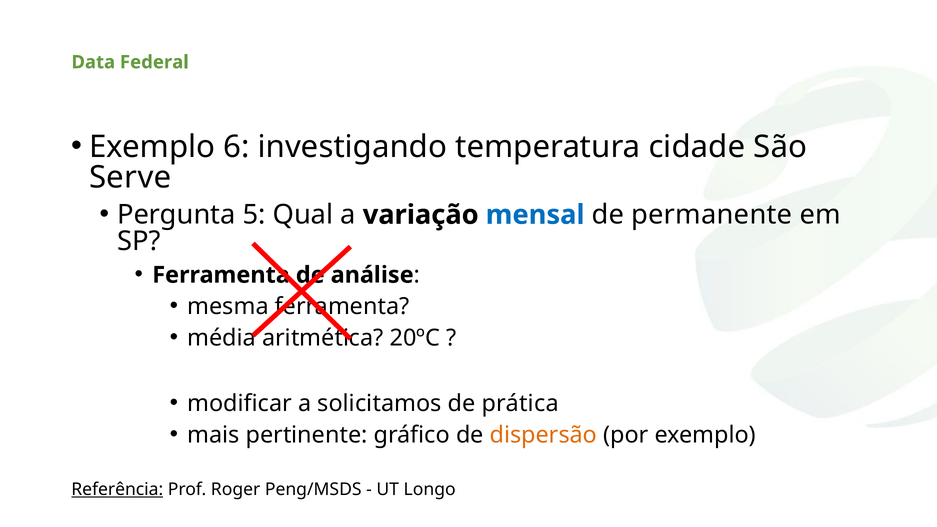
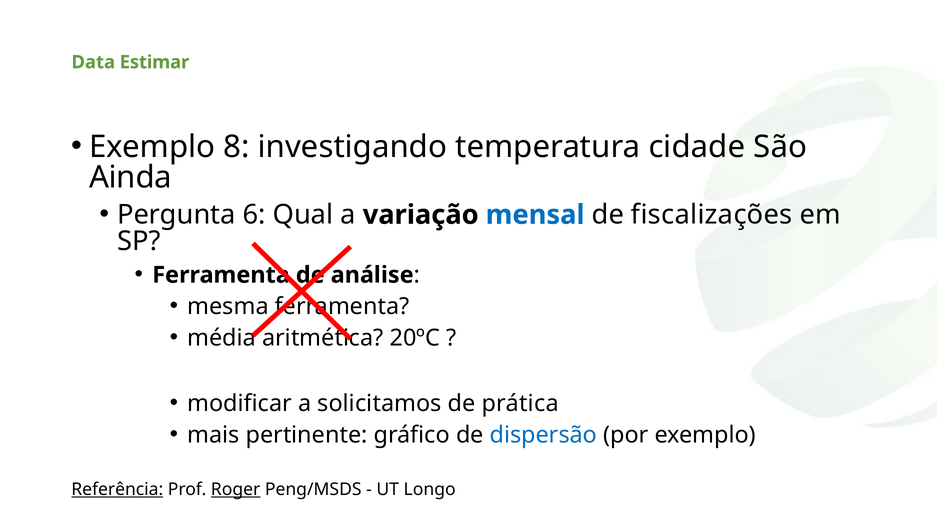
Federal: Federal -> Estimar (154, 62)
6: 6 -> 8 (237, 147)
Serve: Serve -> Ainda (130, 177)
5: 5 -> 6 (254, 215)
permanente: permanente -> fiscalizações (712, 215)
dispersão colour: orange -> blue (543, 435)
Roger underline: none -> present (236, 489)
